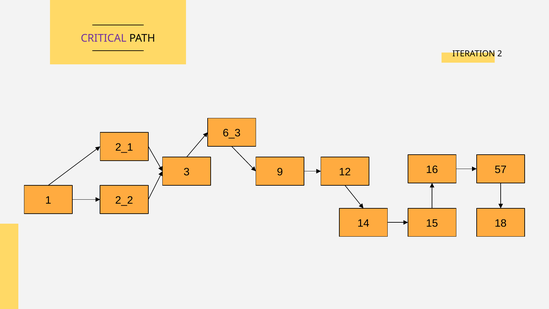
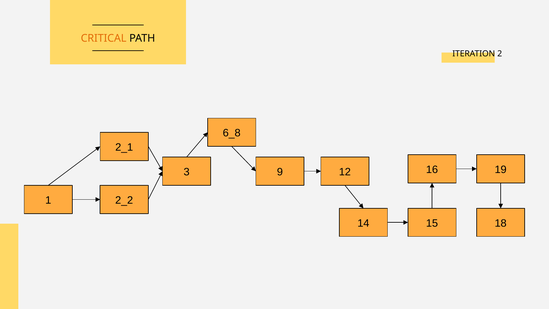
CRITICAL colour: purple -> orange (104, 38)
6_3: 6_3 -> 6_8 (232, 133)
57: 57 -> 19 (501, 169)
